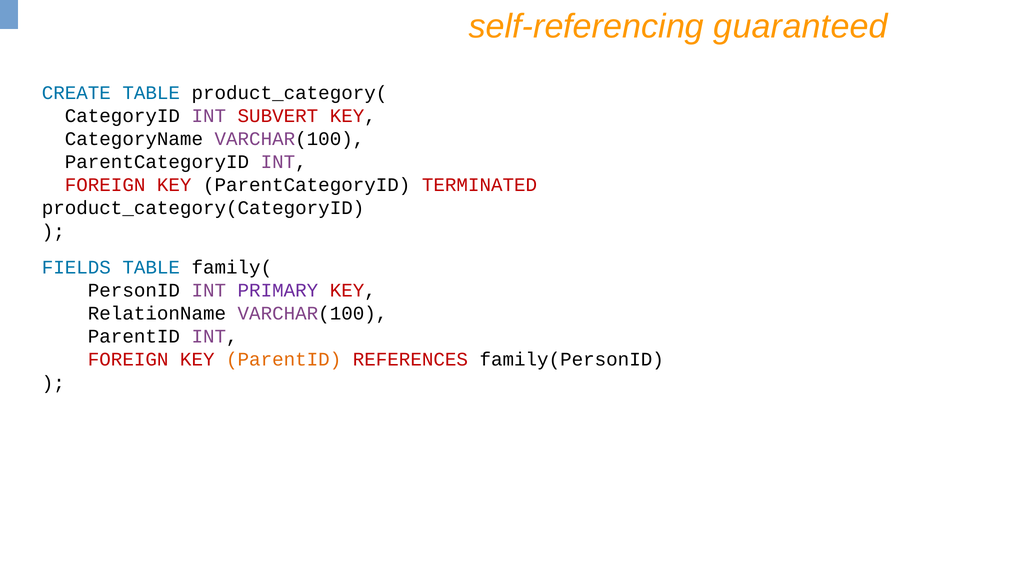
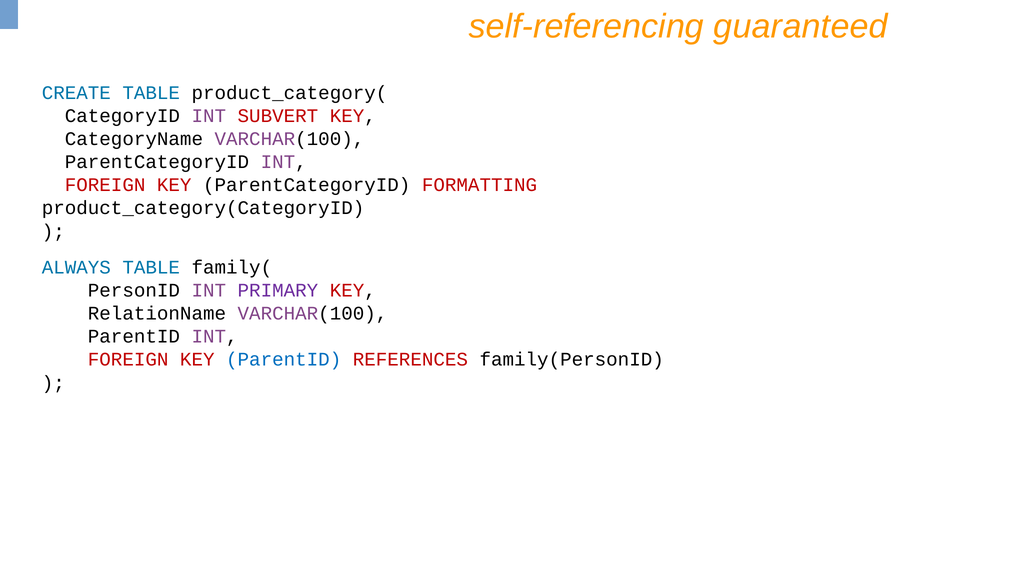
TERMINATED: TERMINATED -> FORMATTING (480, 185)
FIELDS: FIELDS -> ALWAYS (76, 267)
ParentID colour: orange -> blue (284, 360)
